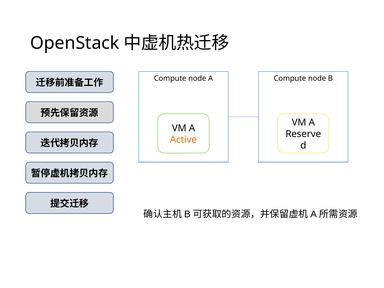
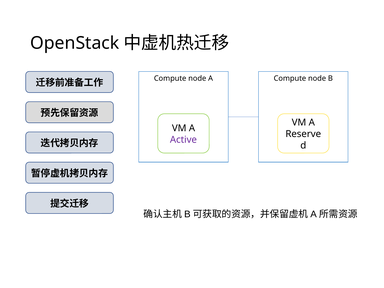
Active colour: orange -> purple (183, 140)
